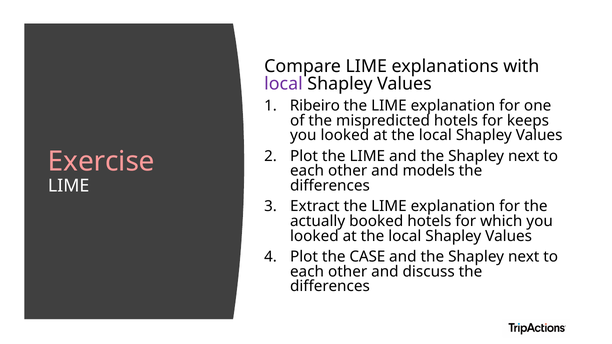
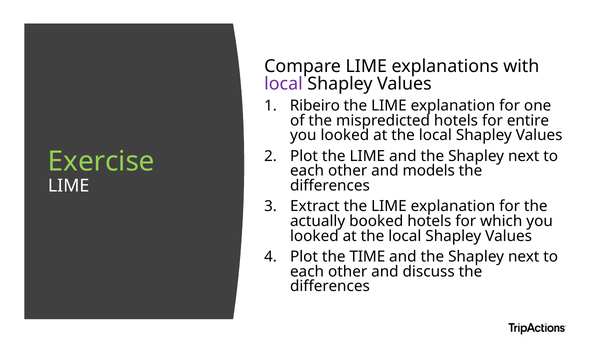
keeps: keeps -> entire (528, 121)
Exercise colour: pink -> light green (101, 161)
CASE: CASE -> TIME (367, 257)
